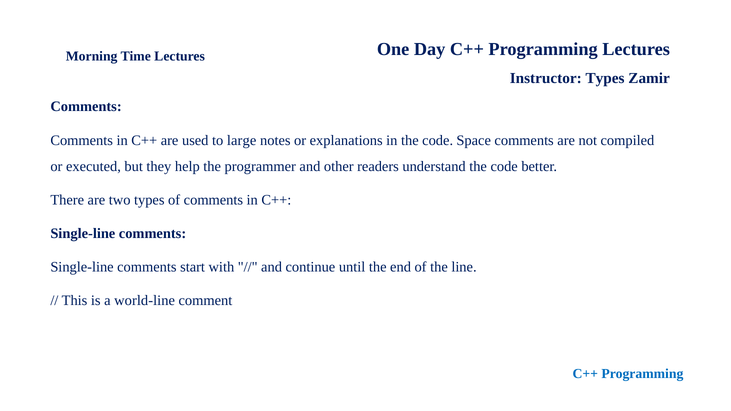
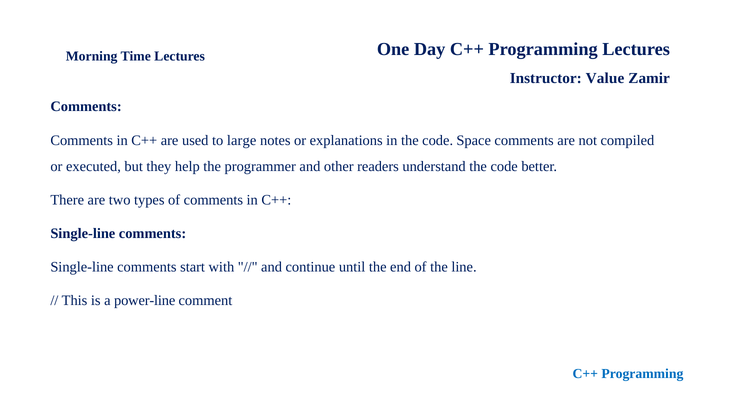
Instructor Types: Types -> Value (605, 78)
world-line: world-line -> power-line (145, 301)
